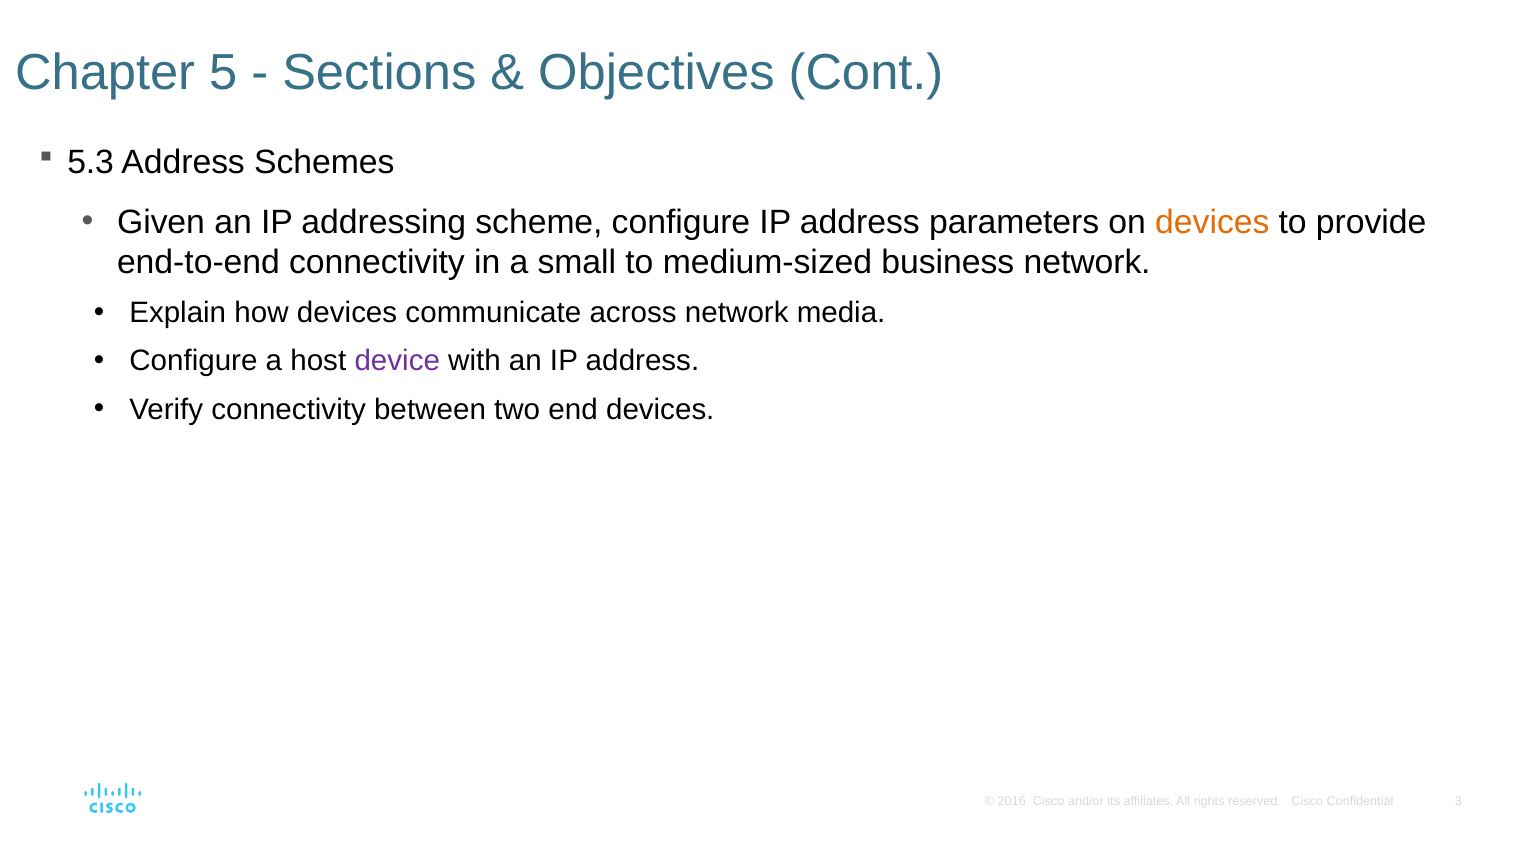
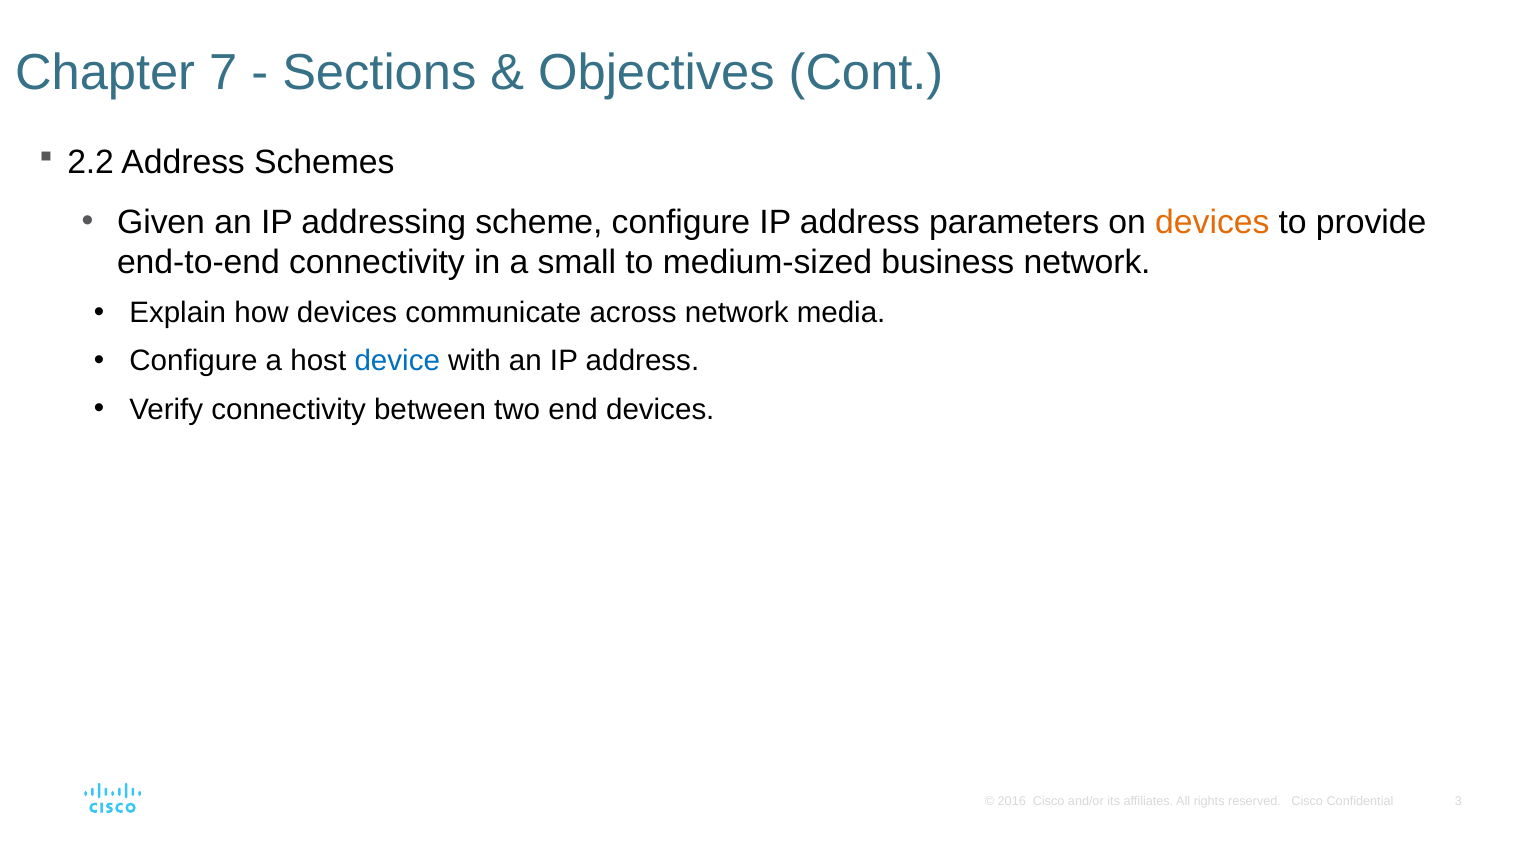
5: 5 -> 7 (223, 73)
5.3: 5.3 -> 2.2 (91, 163)
device colour: purple -> blue (397, 361)
